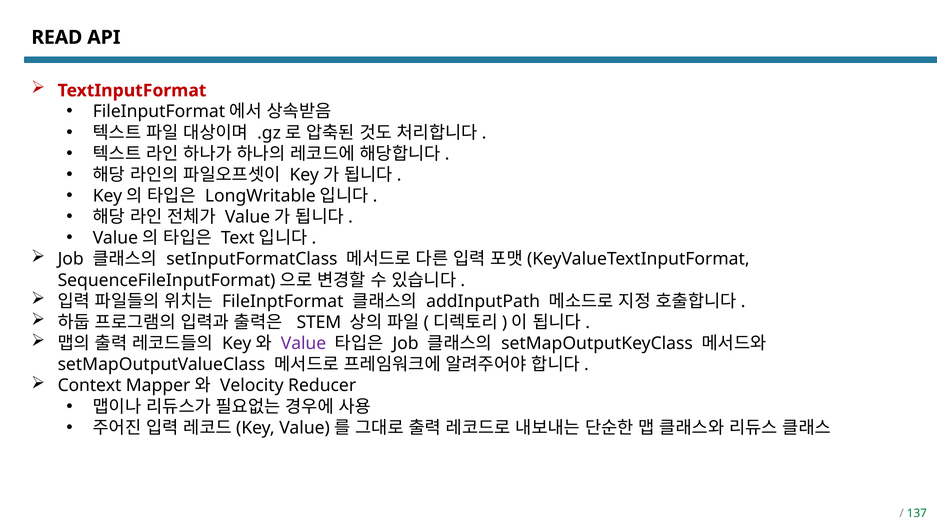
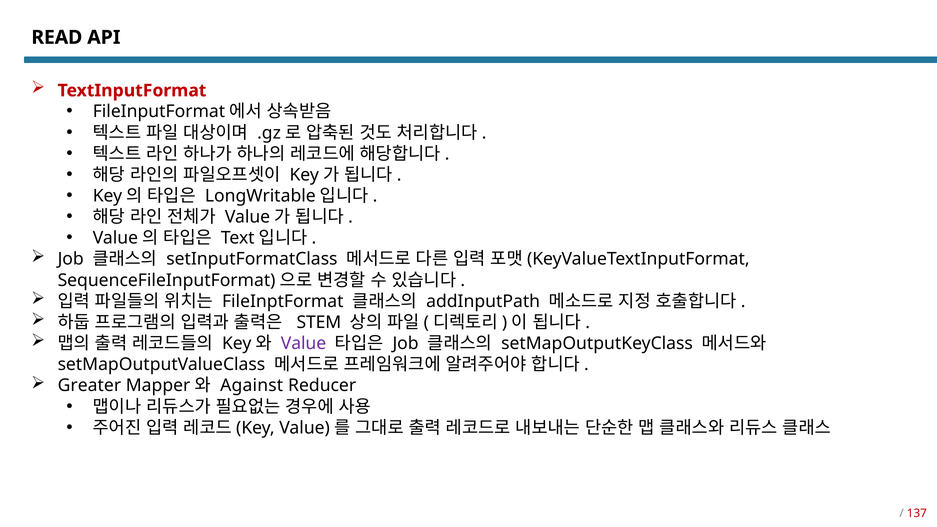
Context: Context -> Greater (89, 386)
Velocity: Velocity -> Against (252, 386)
137 colour: green -> red (917, 513)
